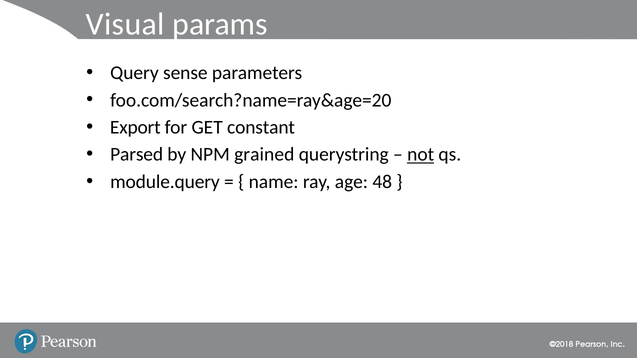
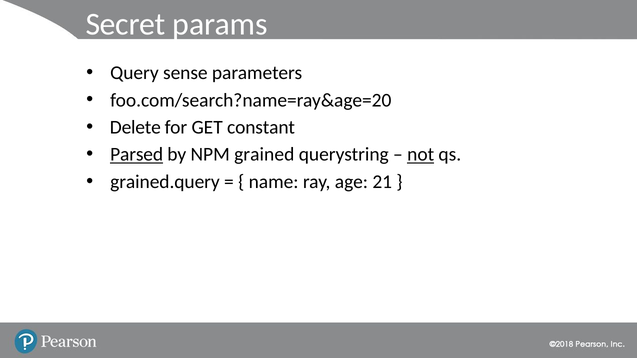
Visual: Visual -> Secret (126, 24)
Export: Export -> Delete (135, 127)
Parsed underline: none -> present (137, 155)
module.query: module.query -> grained.query (165, 182)
48: 48 -> 21 (382, 182)
